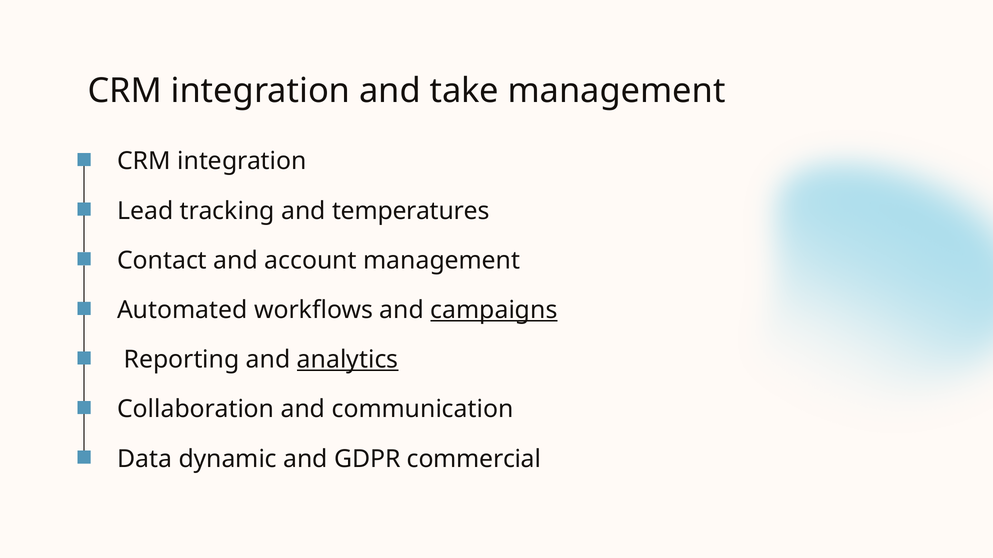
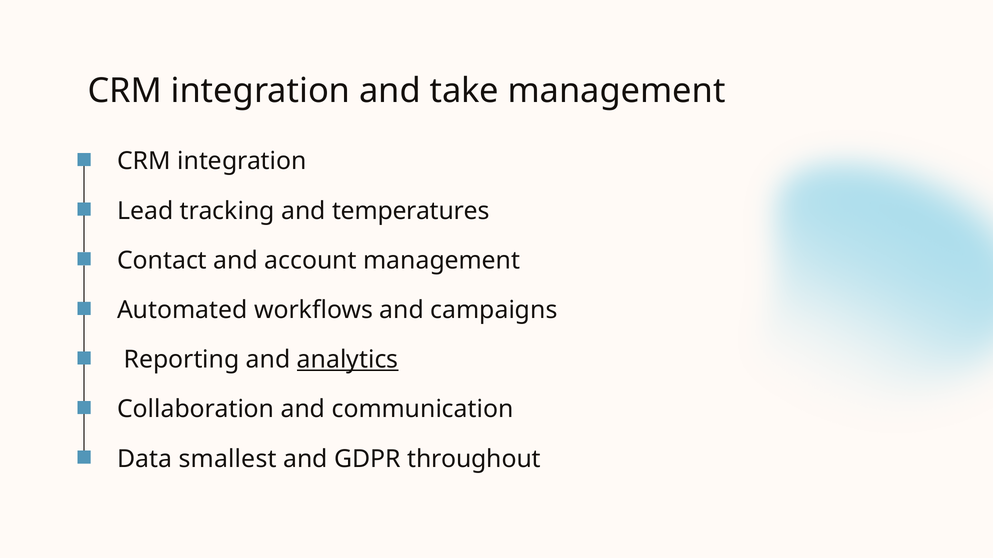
campaigns underline: present -> none (494, 310)
dynamic: dynamic -> smallest (228, 459)
commercial: commercial -> throughout (474, 459)
